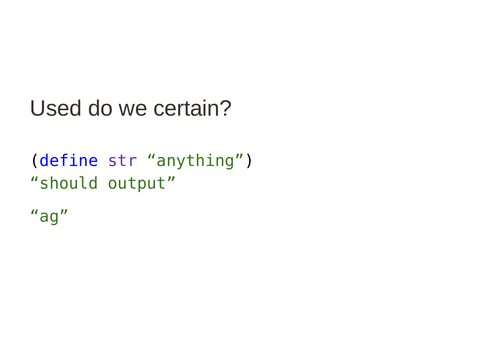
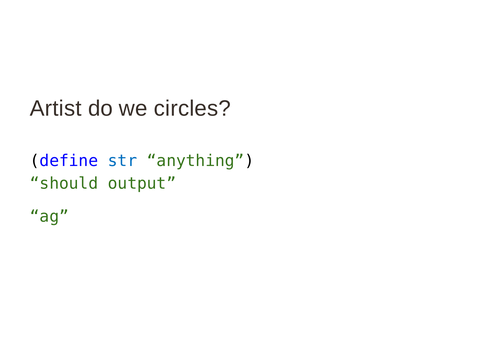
Used: Used -> Artist (56, 109)
certain: certain -> circles (192, 109)
str colour: purple -> blue (122, 161)
